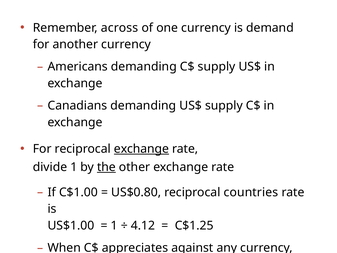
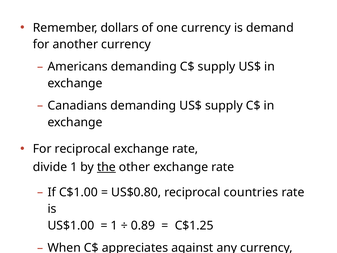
across: across -> dollars (120, 28)
exchange underline: present -> none (141, 149)
4.12: 4.12 -> 0.89 (143, 225)
